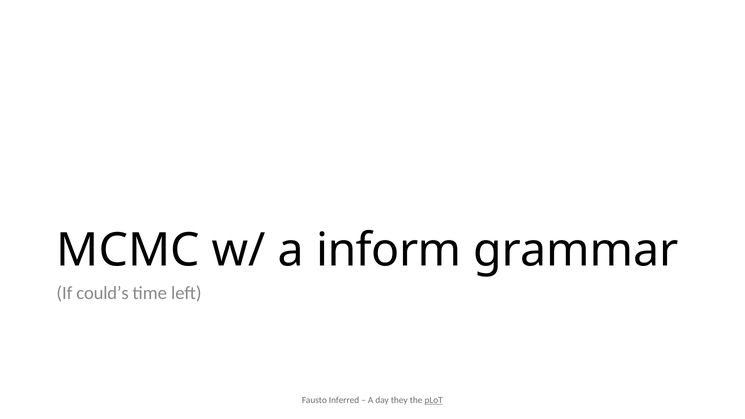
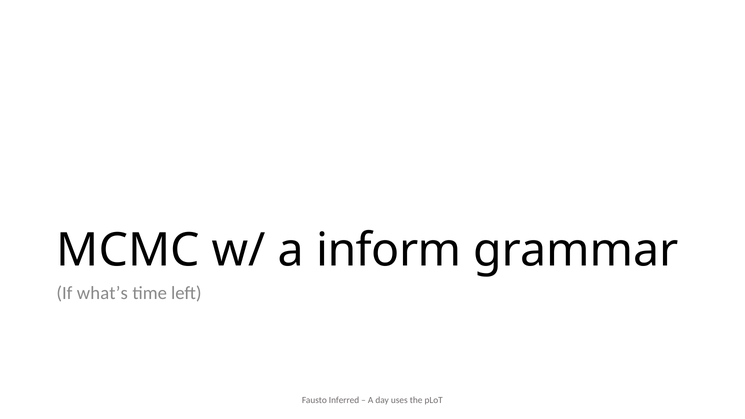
could’s: could’s -> what’s (102, 293)
they: they -> uses (399, 400)
pLoT underline: present -> none (434, 400)
